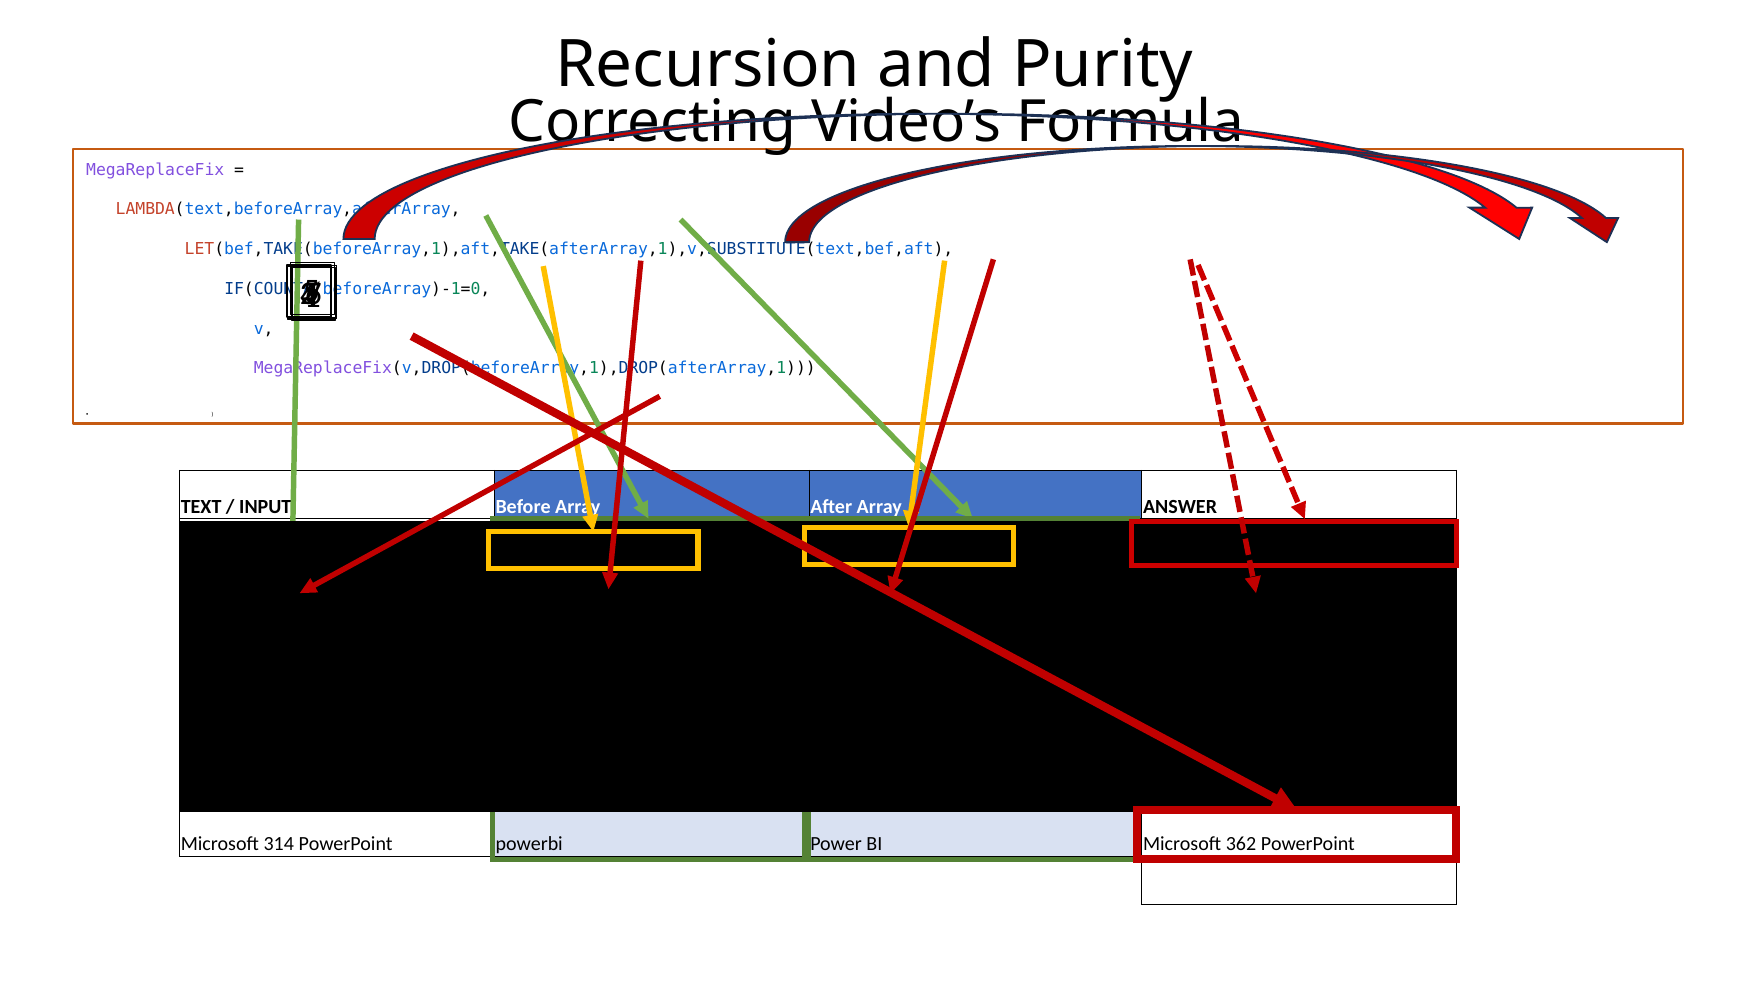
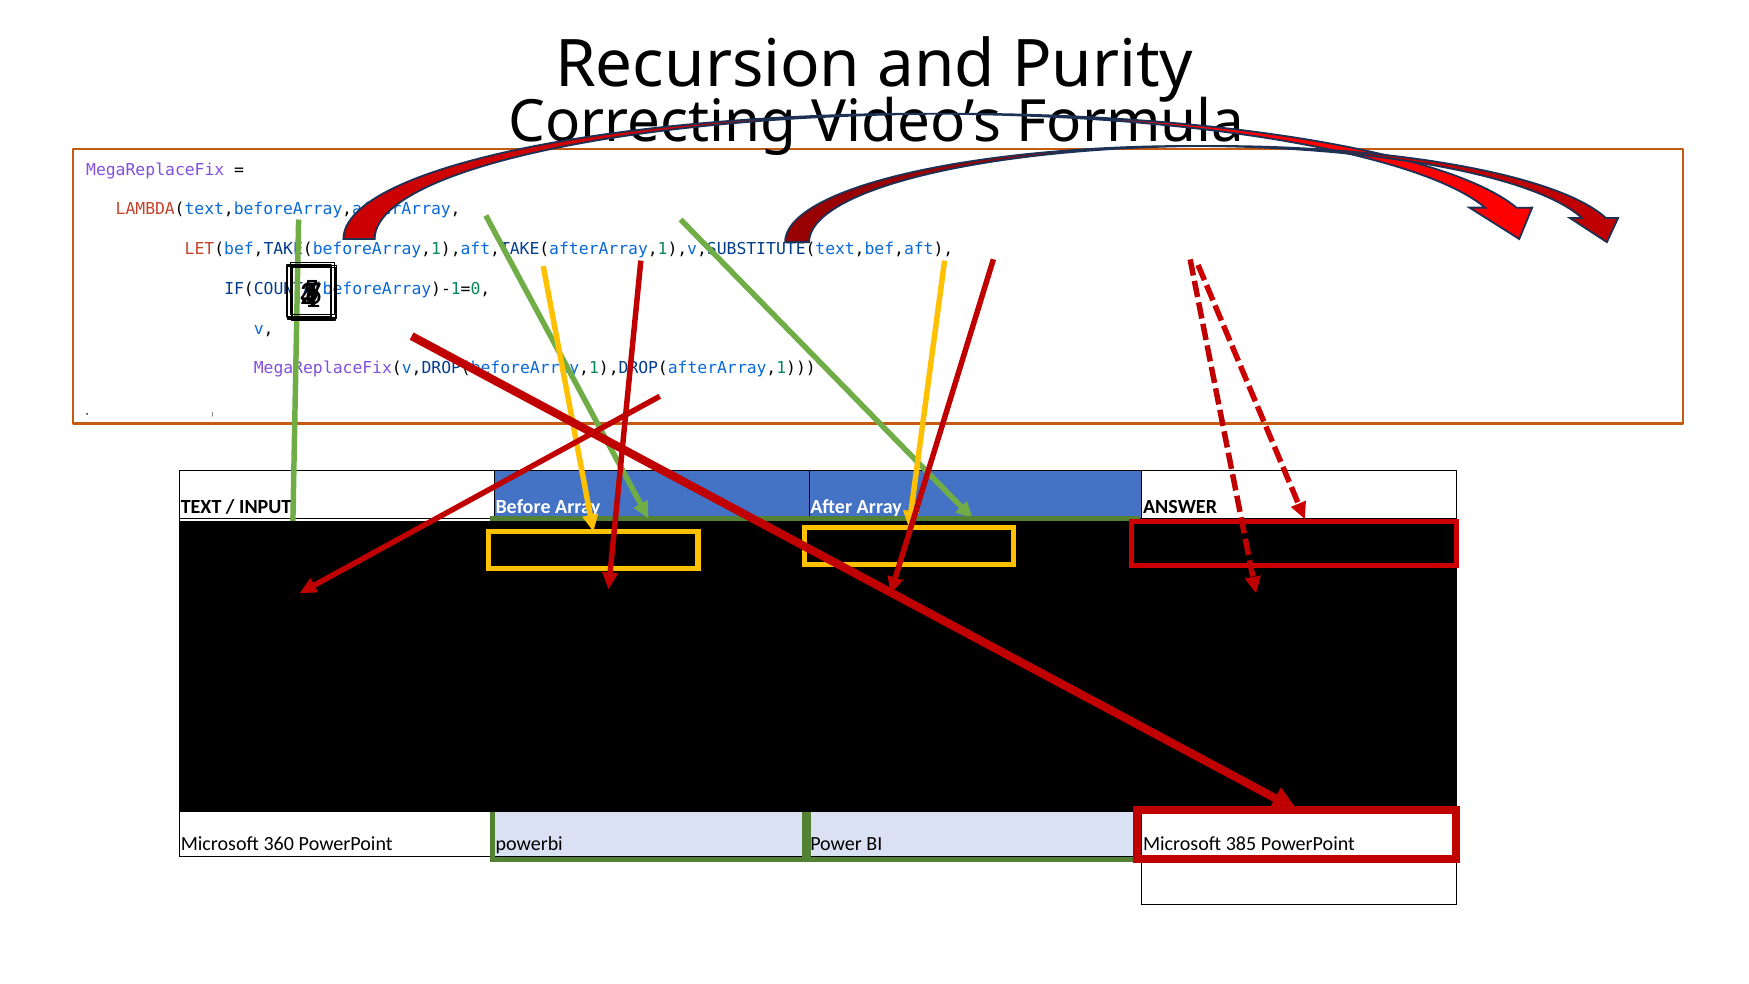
314: 314 -> 360 (279, 844)
362: 362 -> 385 (1241, 844)
